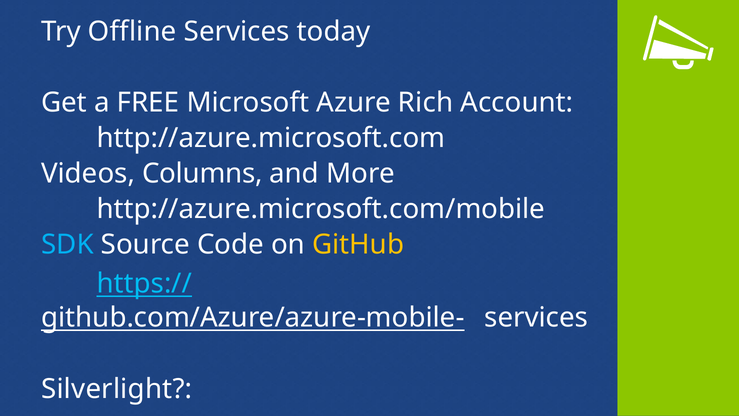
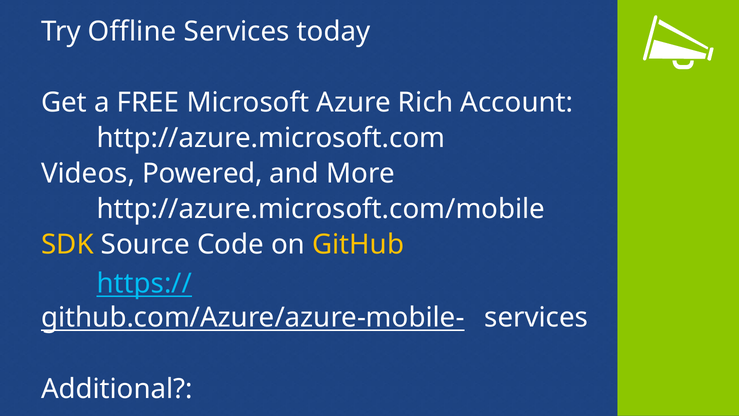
Columns: Columns -> Powered (202, 174)
SDK colour: light blue -> yellow (67, 245)
Silverlight: Silverlight -> Additional (117, 389)
